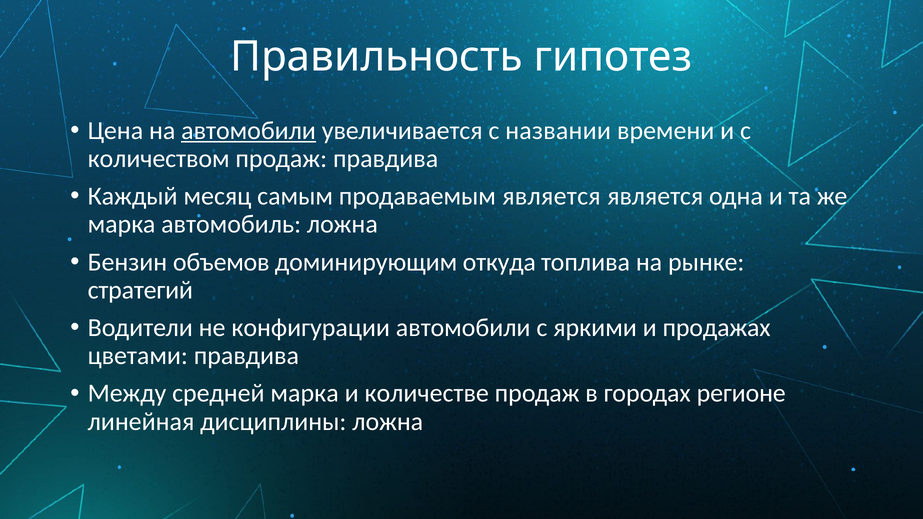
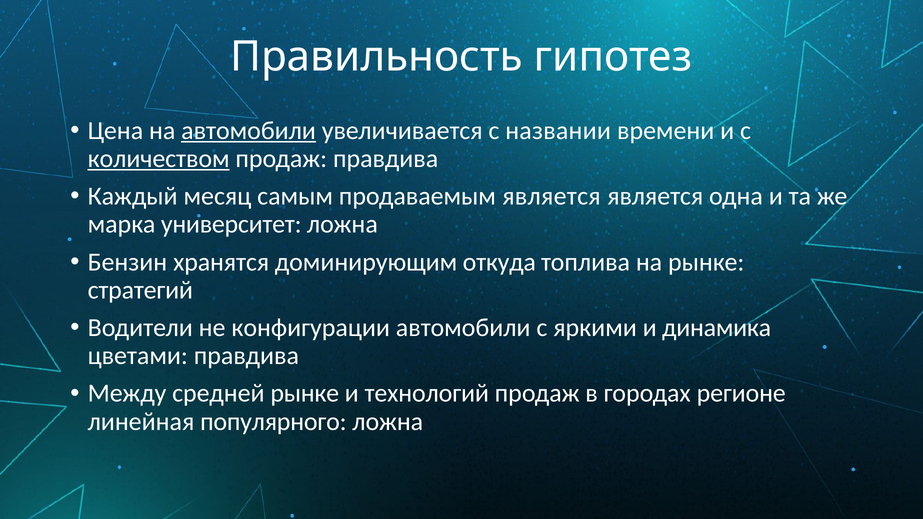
количеством underline: none -> present (159, 159)
автомобиль: автомобиль -> университет (231, 224)
объемов: объемов -> хранятся (221, 262)
продажах: продажах -> динамика (717, 328)
средней марка: марка -> рынке (305, 394)
количестве: количестве -> технологий (427, 394)
дисциплины: дисциплины -> популярного (273, 422)
